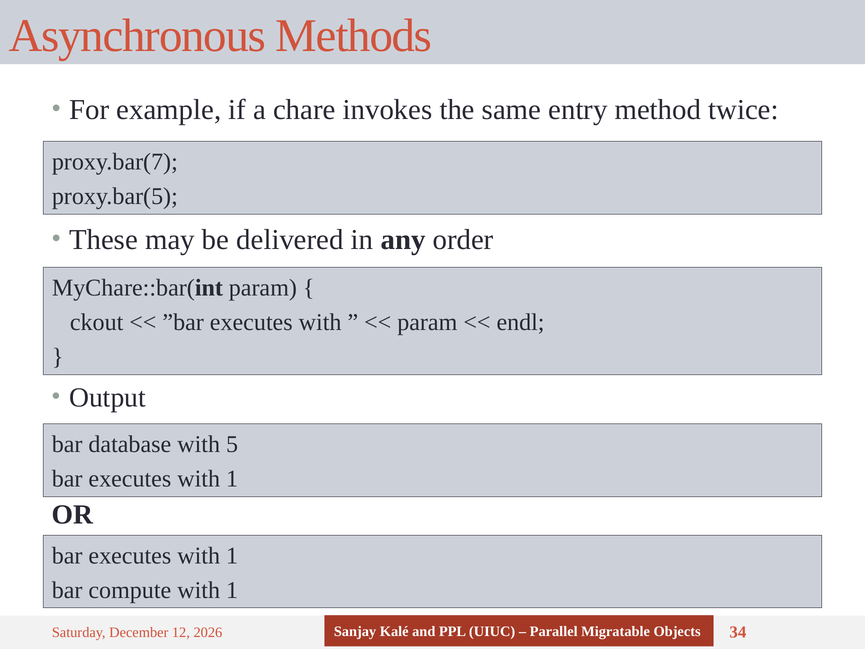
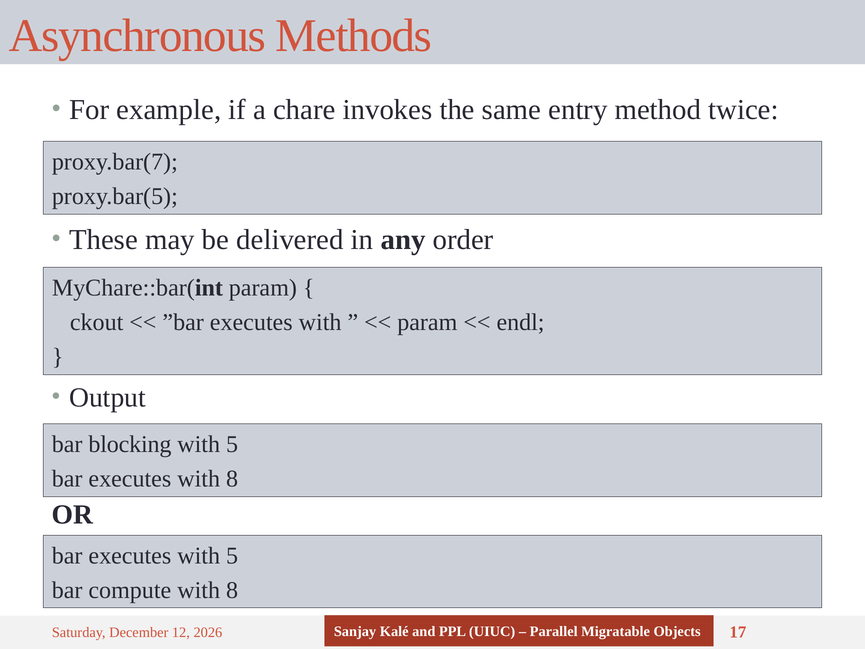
database: database -> blocking (130, 444)
1: 1 -> 8 (232, 479)
1: 1 -> 5 (232, 555)
1: 1 -> 8 (232, 590)
34: 34 -> 17 (738, 632)
